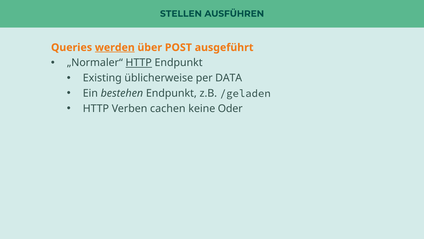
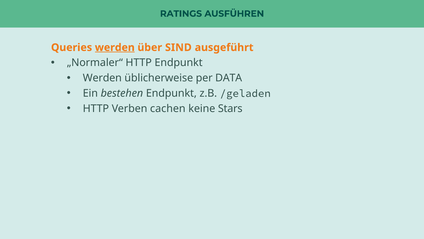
STELLEN: STELLEN -> RATINGS (181, 14)
POST: POST -> SIND (178, 47)
HTTP underline: present -> none (139, 63)
Existing: Existing -> Werden (102, 78)
Oder: Oder -> Stars (230, 108)
